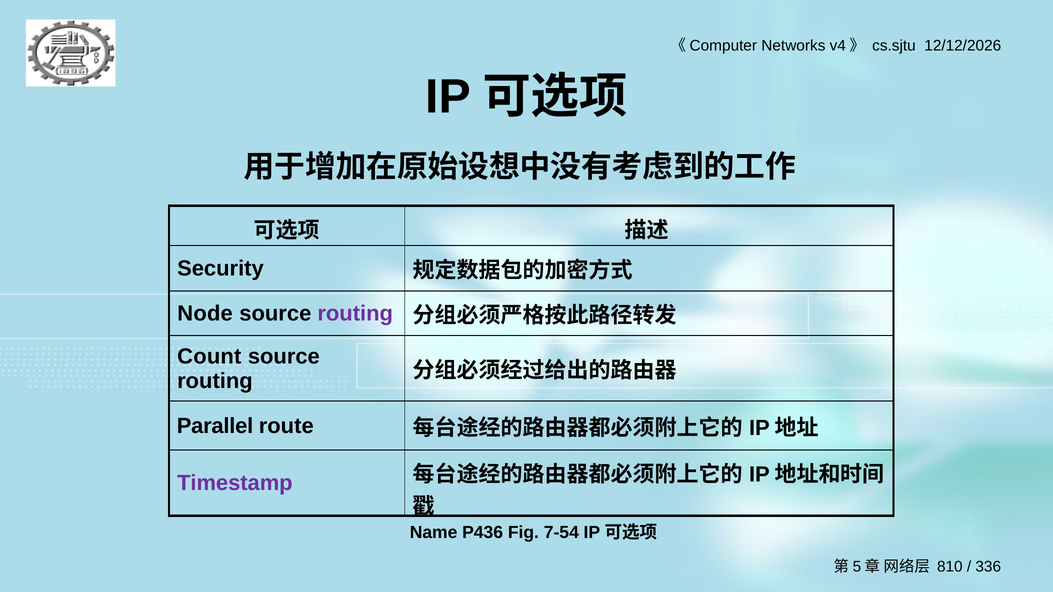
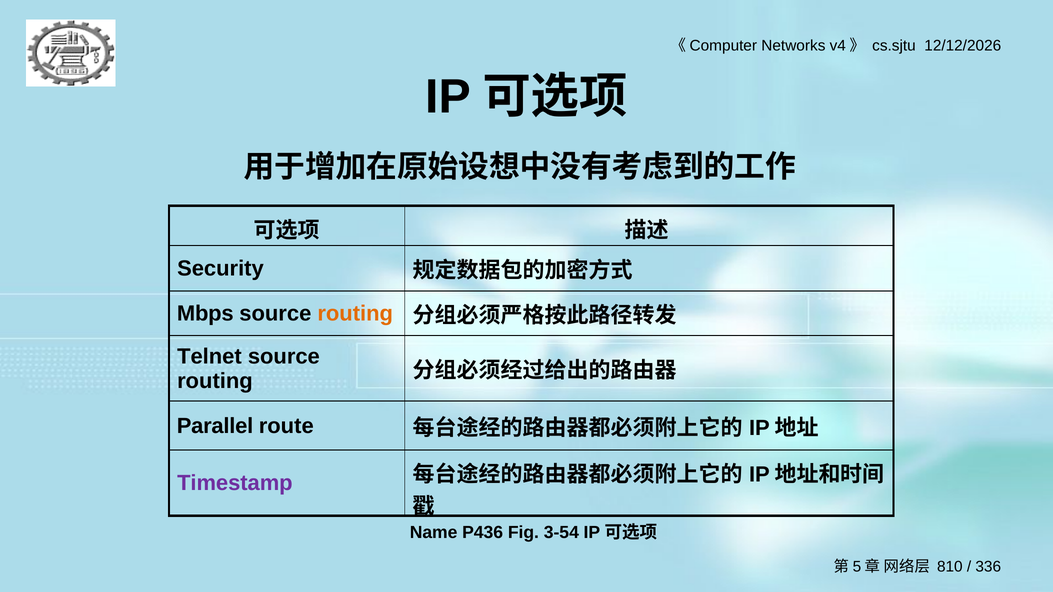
Node: Node -> Mbps (205, 314)
routing colour: purple -> orange (355, 314)
Count: Count -> Telnet (209, 357)
7-54: 7-54 -> 3-54 (561, 533)
